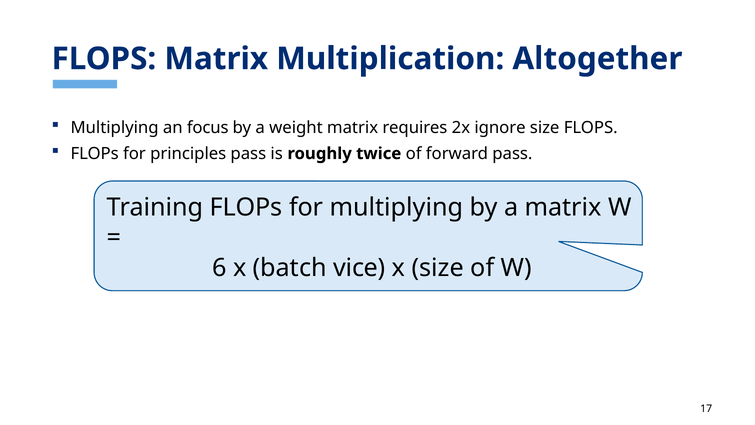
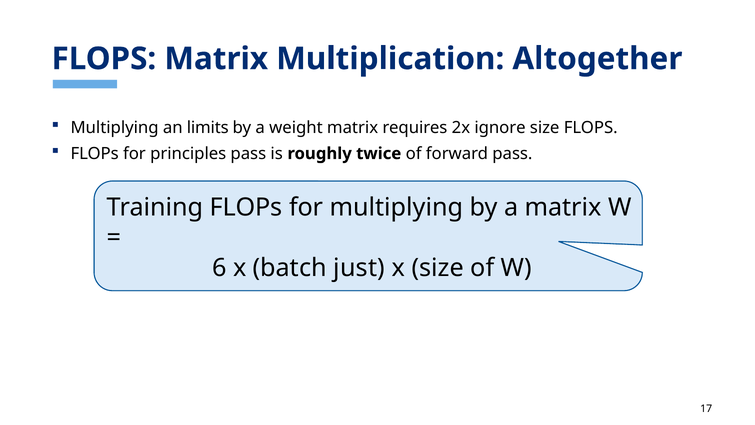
focus: focus -> limits (208, 127)
vice: vice -> just (359, 268)
